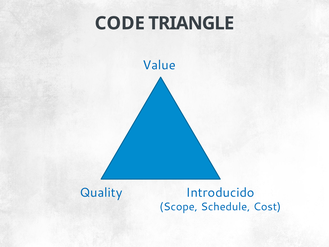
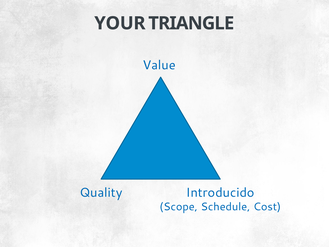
CODE: CODE -> YOUR (120, 23)
